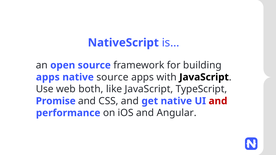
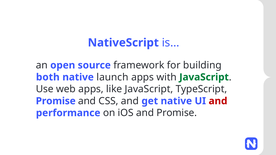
apps: apps -> both (48, 77)
native source: source -> launch (112, 77)
JavaScript colour: black -> green (204, 77)
web both: both -> apps (91, 89)
and Angular: Angular -> Promise (177, 113)
